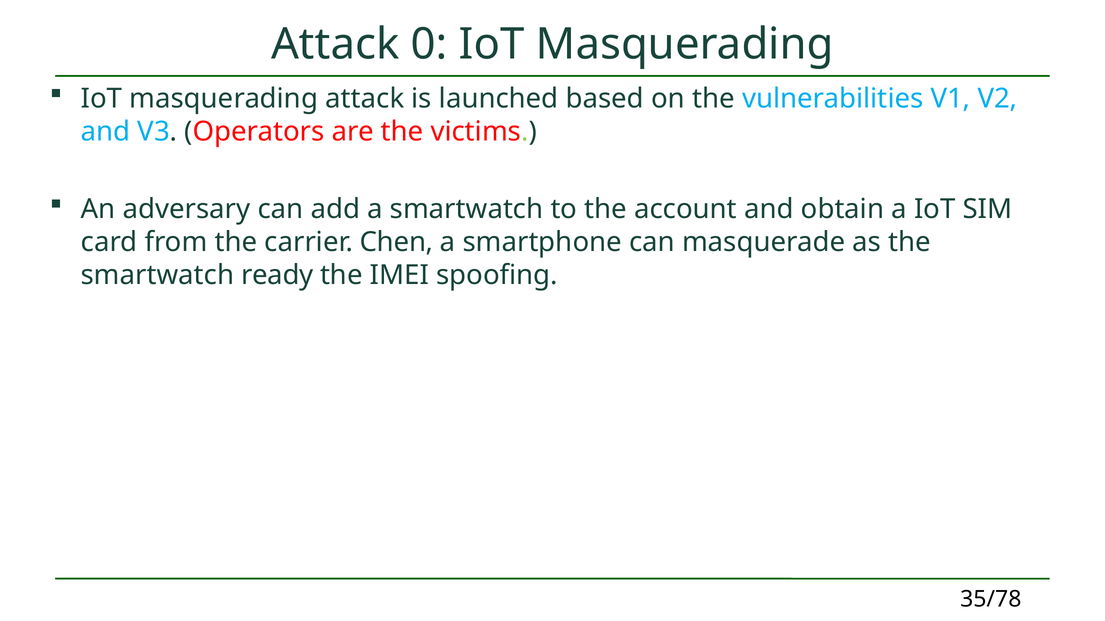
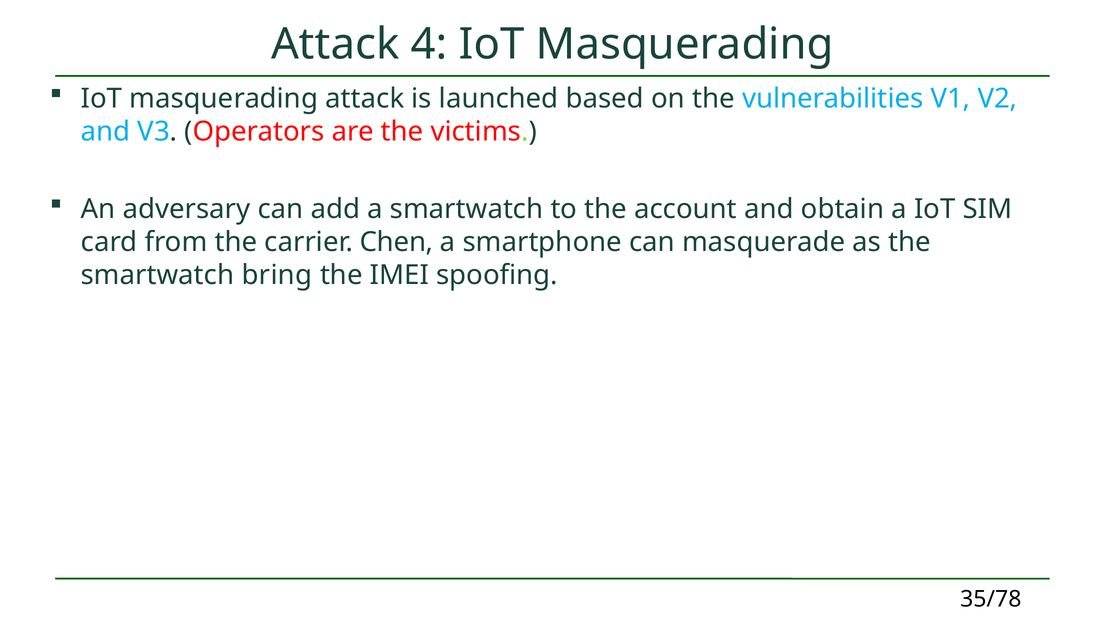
0: 0 -> 4 (429, 44)
ready: ready -> bring (277, 275)
